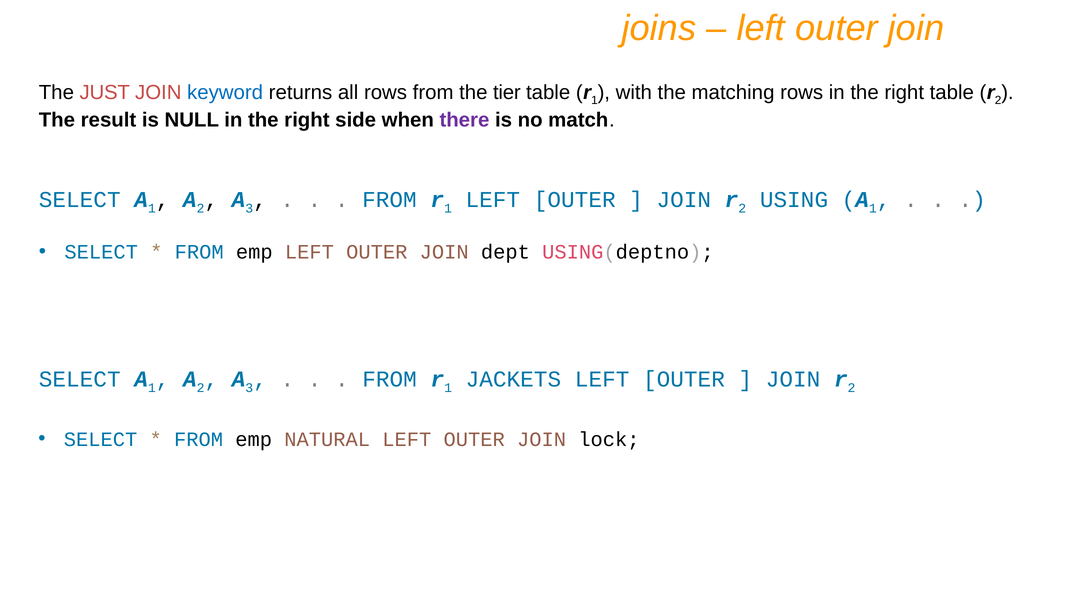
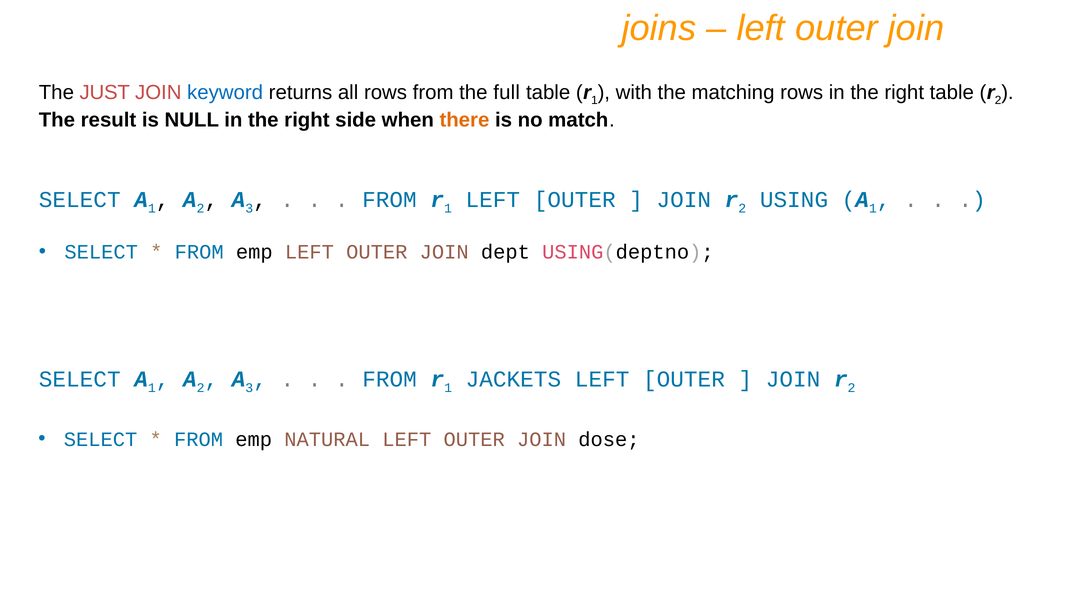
tier: tier -> full (507, 93)
there colour: purple -> orange (464, 120)
lock: lock -> dose (609, 440)
